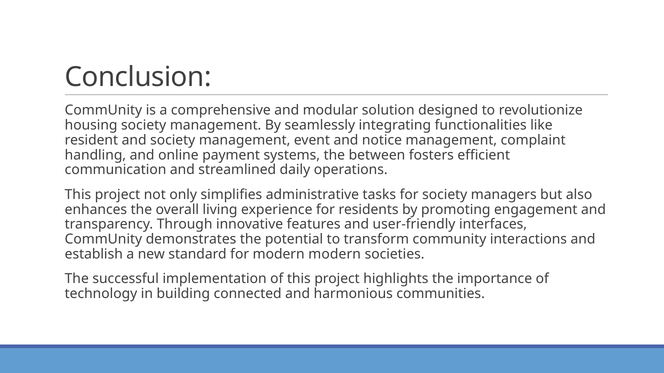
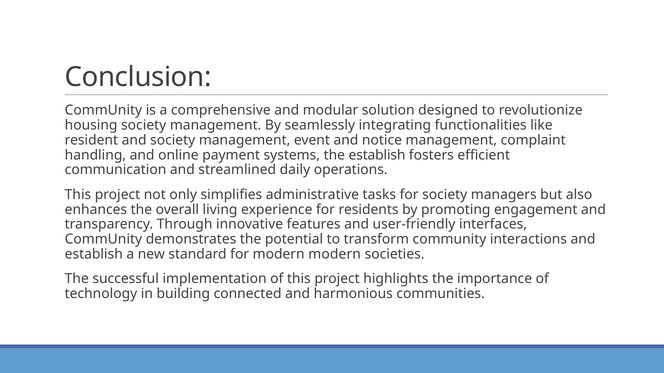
the between: between -> establish (377, 155)
